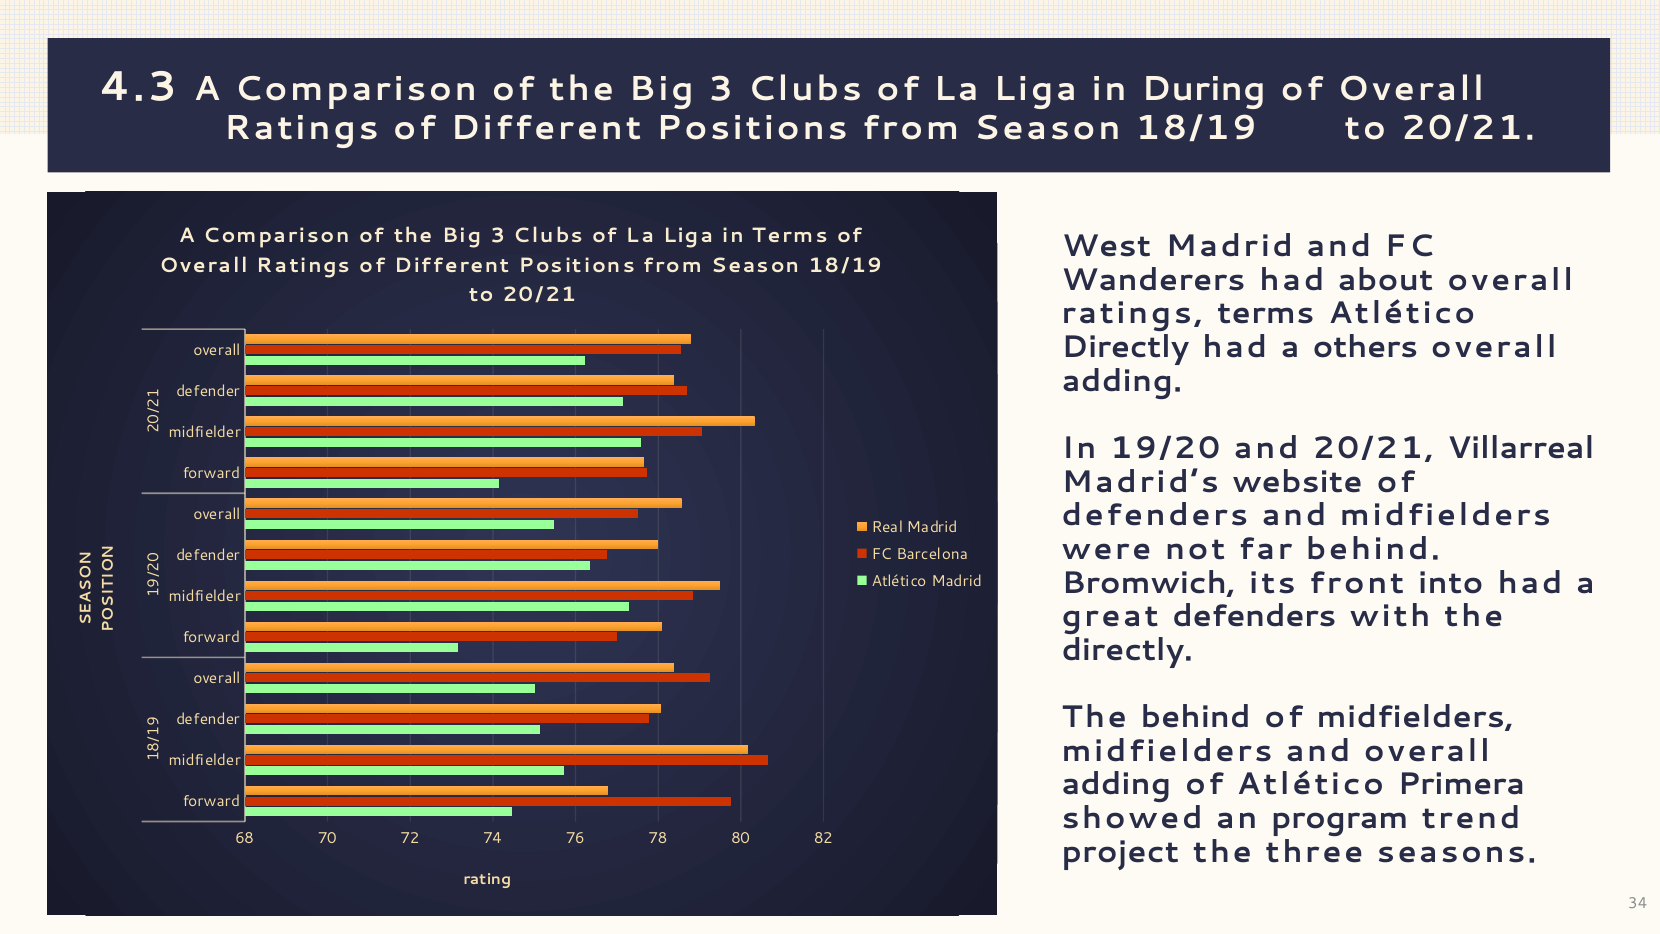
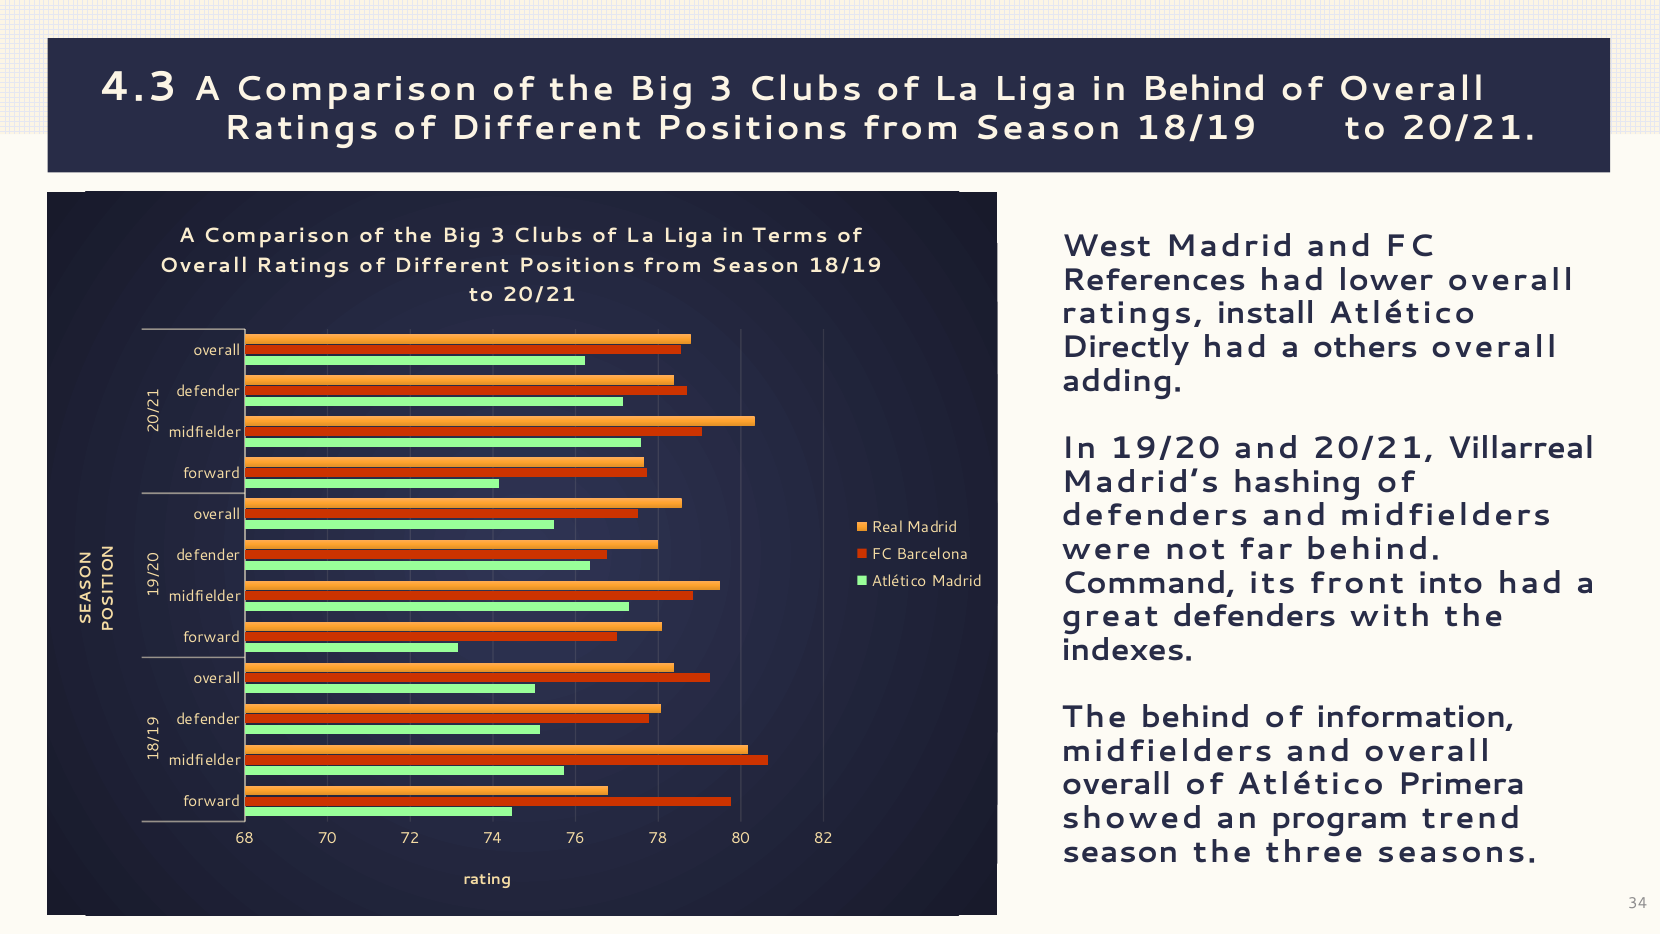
in During: During -> Behind (1204, 89)
Wanderers: Wanderers -> References (1154, 280)
about: about -> lower (1386, 280)
ratings terms: terms -> install (1266, 314)
website: website -> hashing (1297, 482)
Bromwich: Bromwich -> Command (1148, 583)
directly: directly -> indexes (1127, 650)
of midfielders: midfielders -> information (1416, 717)
adding: adding -> overall (1116, 784)
project: project -> season (1120, 852)
